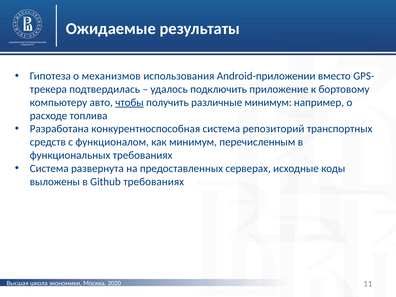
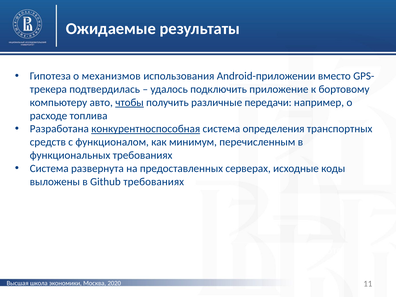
различные минимум: минимум -> передачи (268, 102)
конкурентноспособная underline: none -> present (146, 129)
репозиторий: репозиторий -> определения (274, 129)
